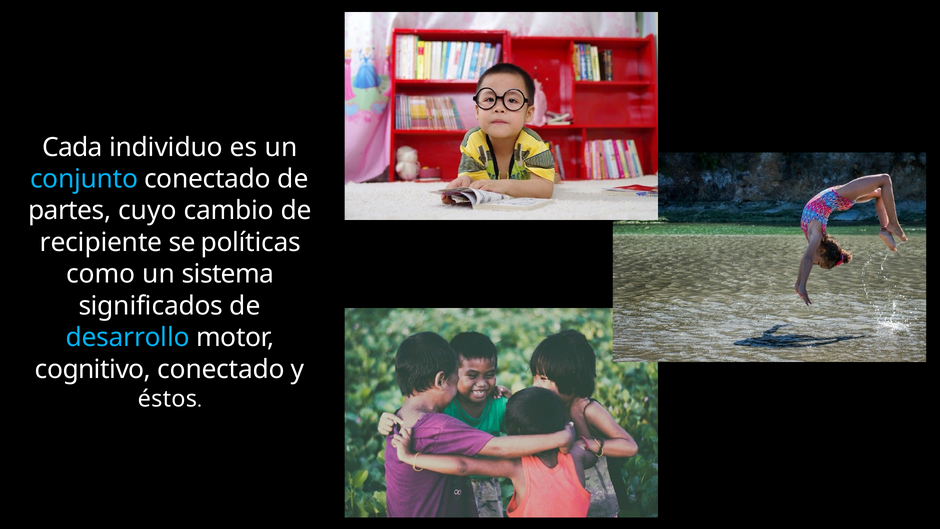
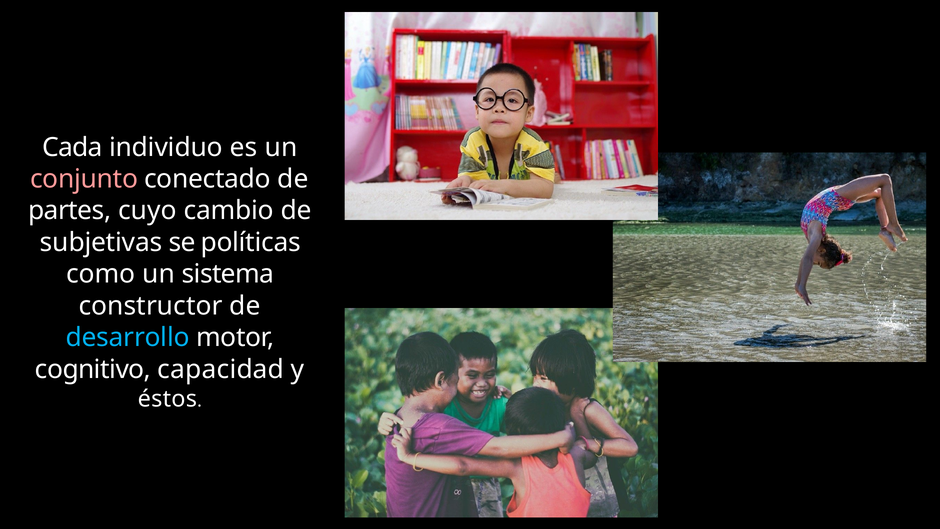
conjunto colour: light blue -> pink (84, 179)
recipiente: recipiente -> subjetivas (101, 242)
significados: significados -> constructor (151, 306)
cognitivo conectado: conectado -> capacidad (221, 369)
